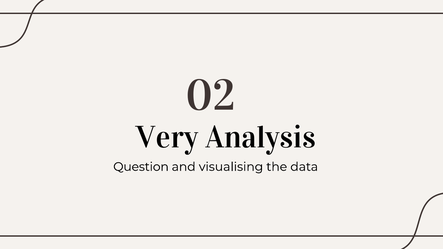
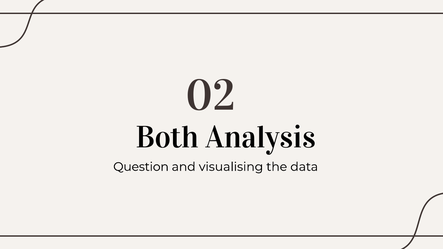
Very: Very -> Both (167, 137)
